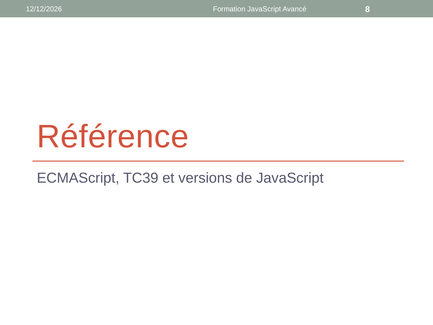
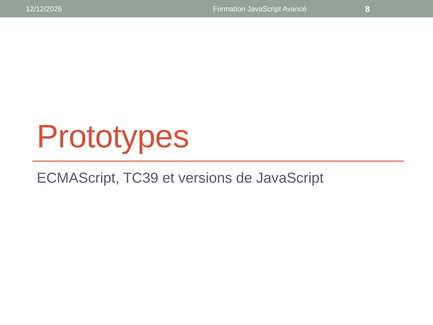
Référence: Référence -> Prototypes (113, 137)
